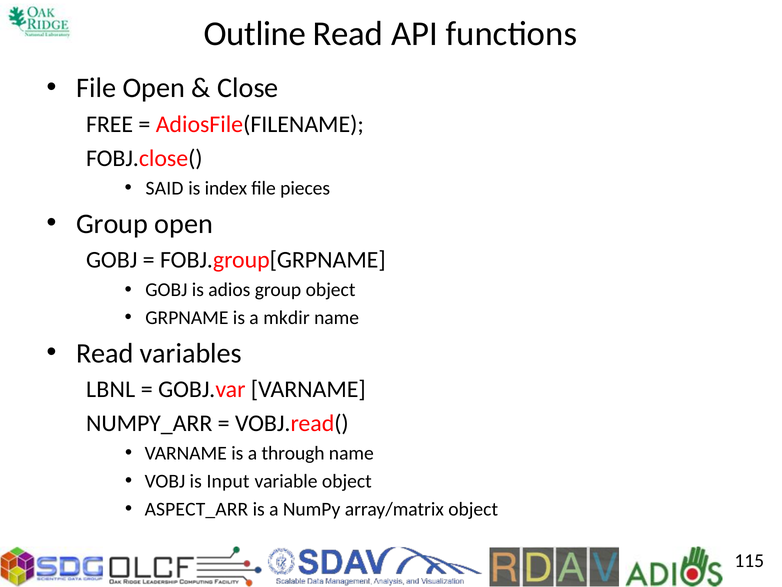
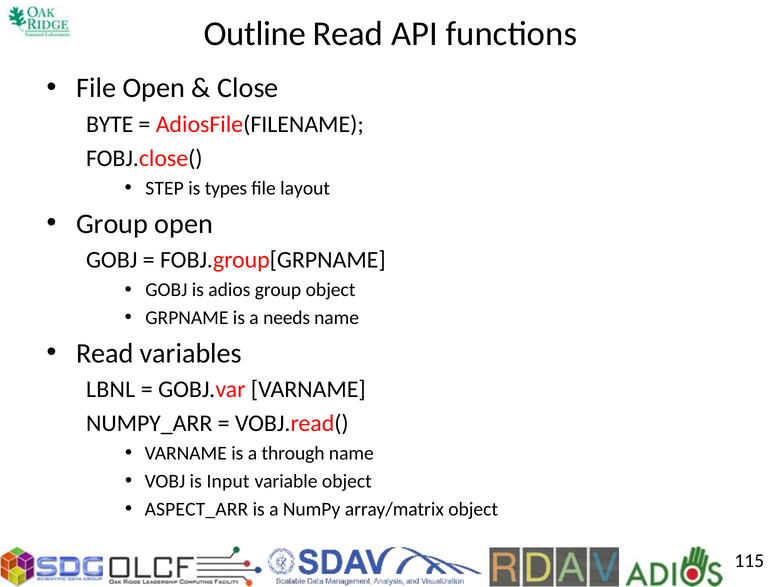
FREE: FREE -> BYTE (110, 124)
SAID: SAID -> STEP (165, 188)
index: index -> types (226, 188)
pieces: pieces -> layout (305, 188)
mkdir: mkdir -> needs (287, 318)
